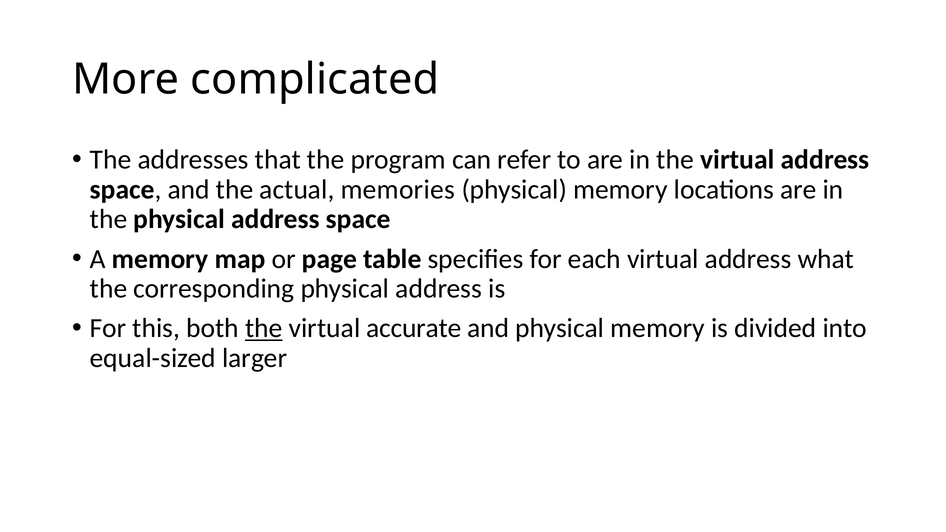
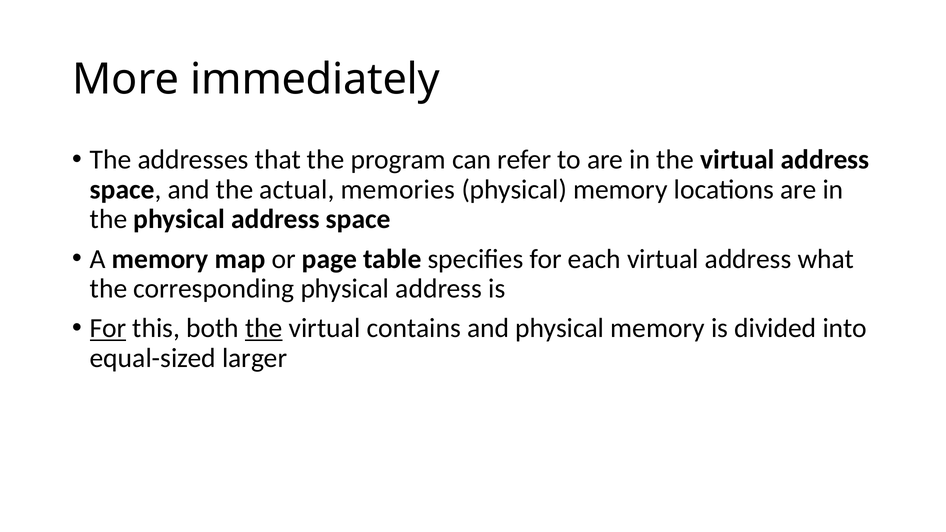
complicated: complicated -> immediately (315, 79)
For underline: none -> present (108, 328)
accurate: accurate -> contains (414, 328)
